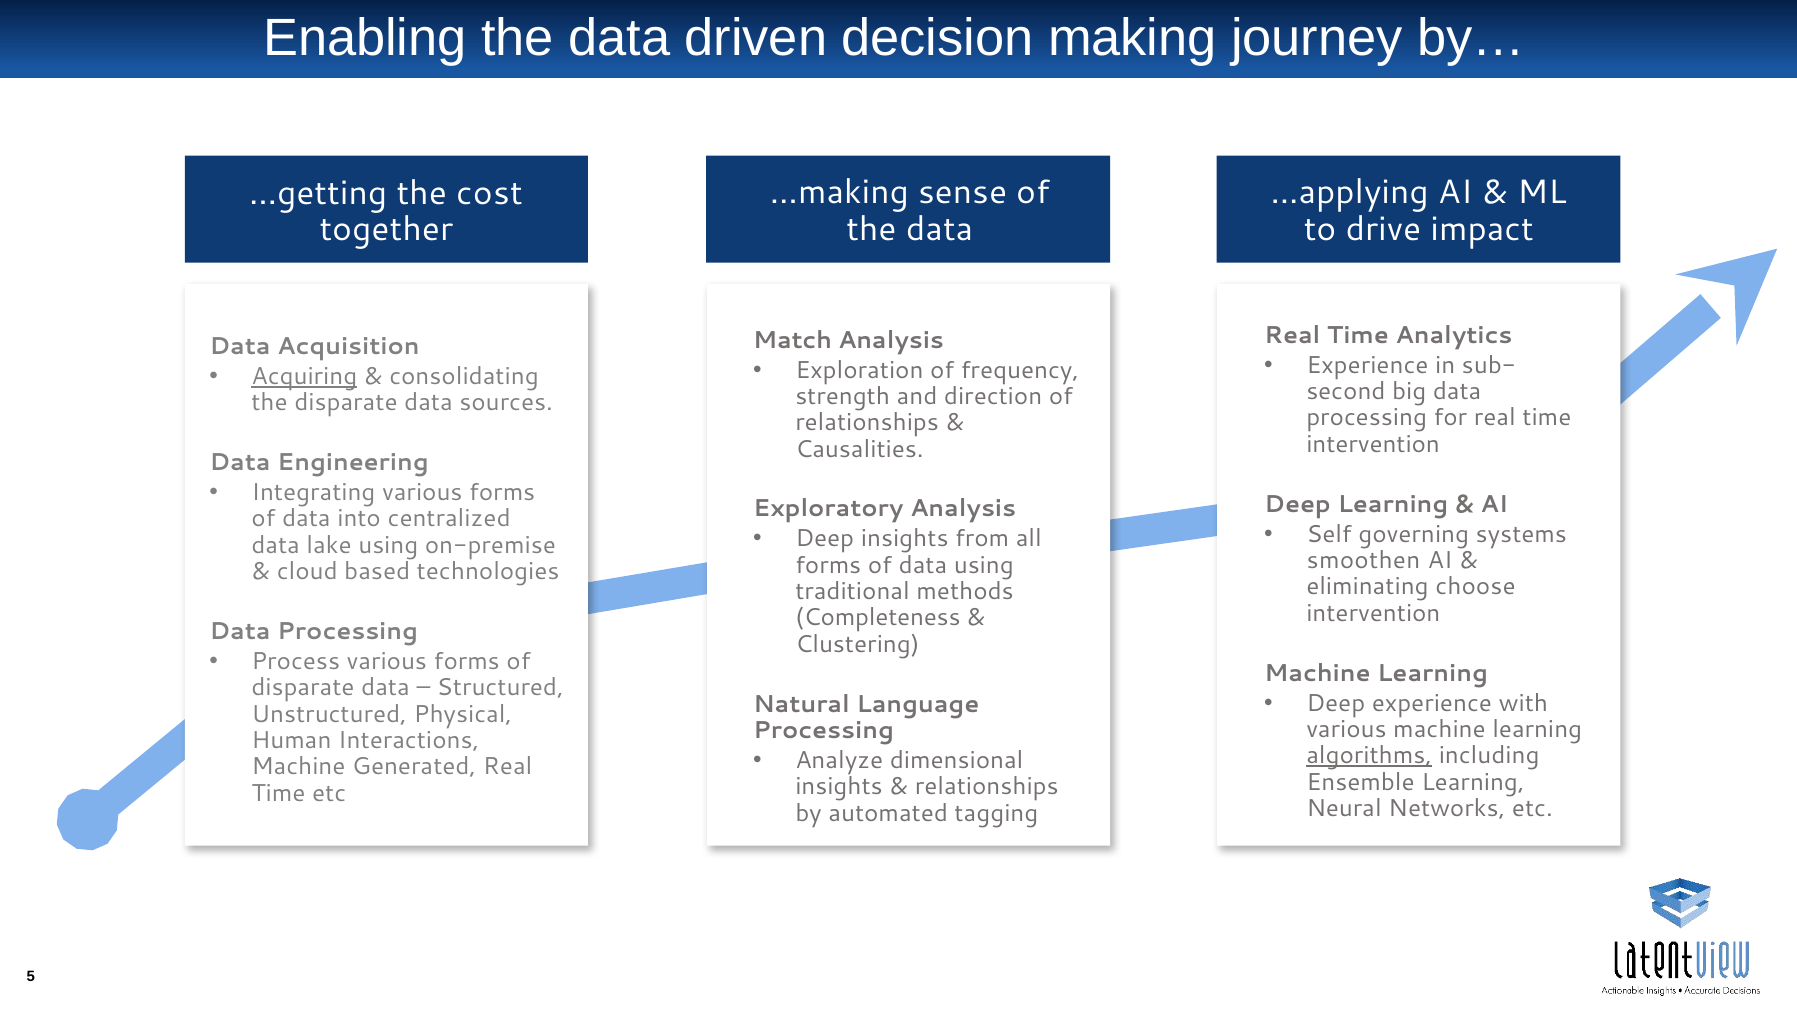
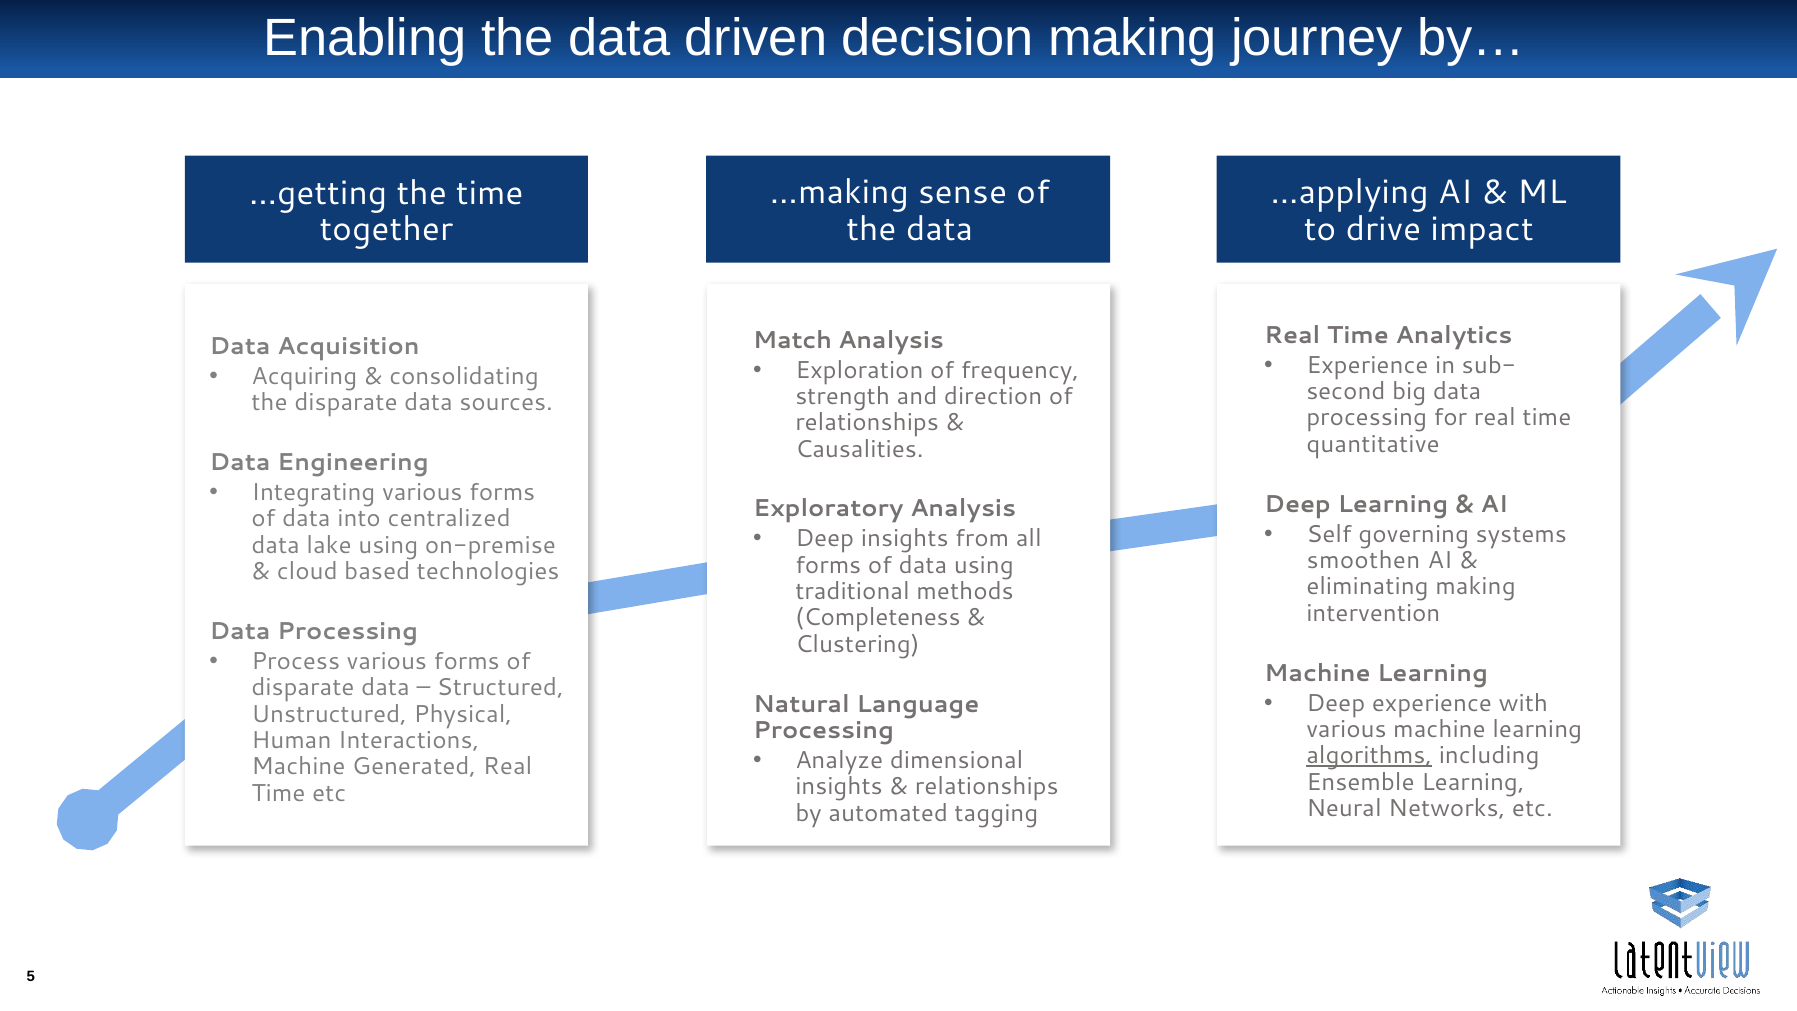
the cost: cost -> time (490, 193)
Acquiring underline: present -> none (304, 376)
intervention: intervention -> quantitative (1373, 444)
eliminating choose: choose -> making (1476, 587)
